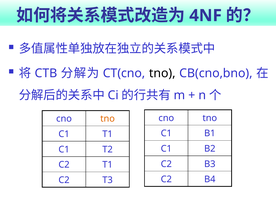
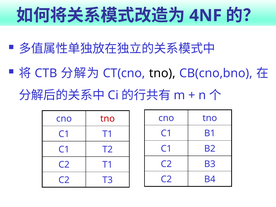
tno colour: orange -> red (108, 119)
